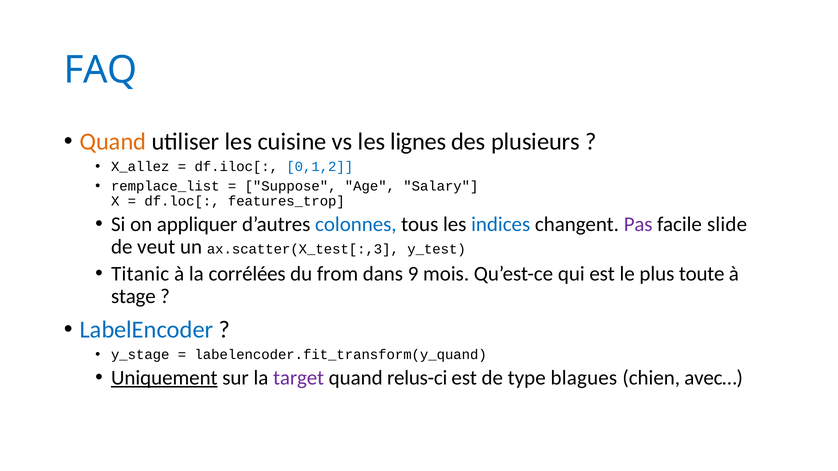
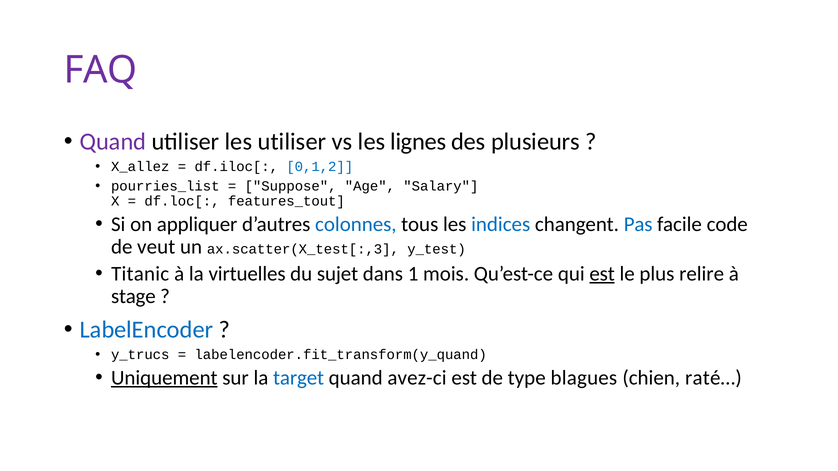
FAQ colour: blue -> purple (101, 70)
Quand colour: orange -> purple (113, 142)
les cuisine: cuisine -> utiliser (292, 142)
remplace_list: remplace_list -> pourries_list (165, 186)
features_trop: features_trop -> features_tout (286, 201)
Pas colour: purple -> blue (638, 224)
slide: slide -> code (727, 224)
corrélées: corrélées -> virtuelles (247, 274)
from: from -> sujet (338, 274)
9: 9 -> 1 (413, 274)
est underline: none -> present (602, 274)
toute: toute -> relire (702, 274)
y_stage: y_stage -> y_trucs (140, 355)
target colour: purple -> blue (299, 378)
relus-ci: relus-ci -> avez-ci (417, 378)
avec…: avec… -> raté… (713, 378)
